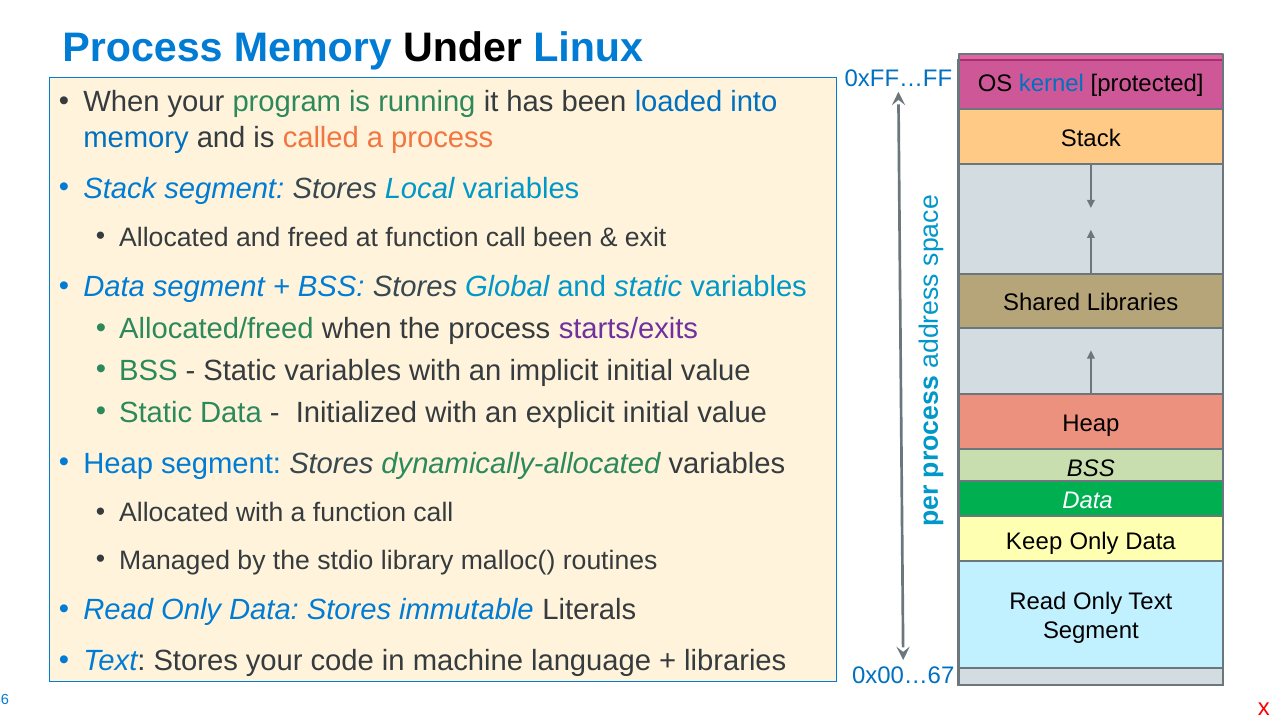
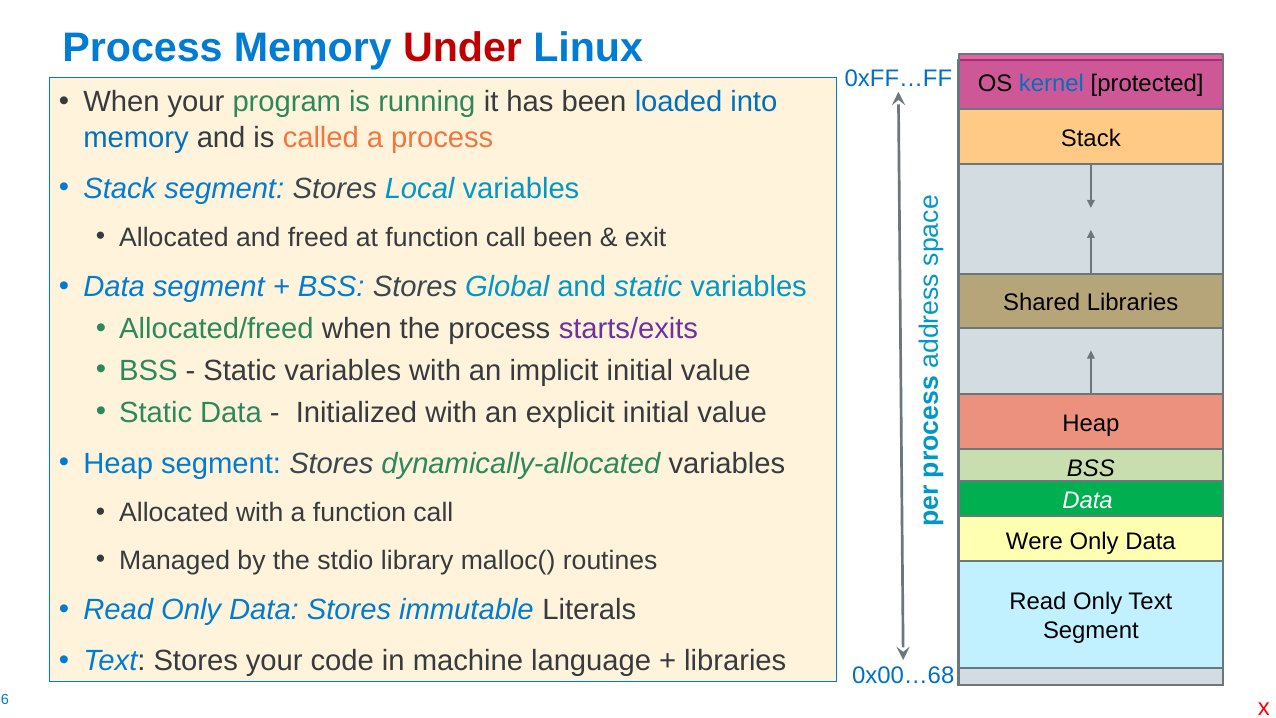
Under colour: black -> red (463, 48)
Keep: Keep -> Were (1034, 541)
0x00…67: 0x00…67 -> 0x00…68 (903, 676)
